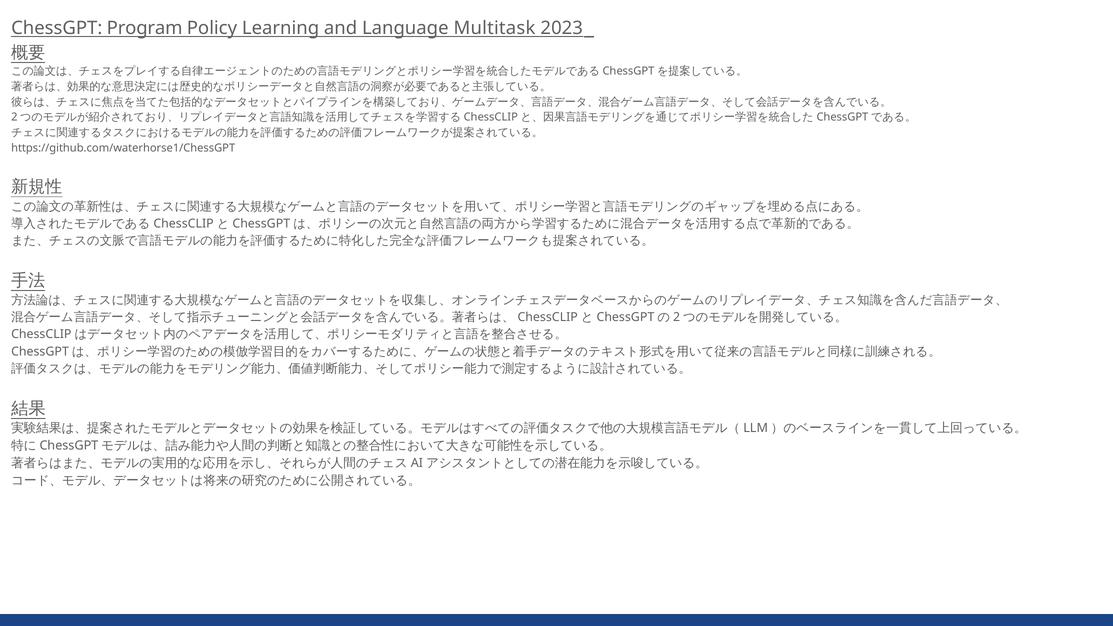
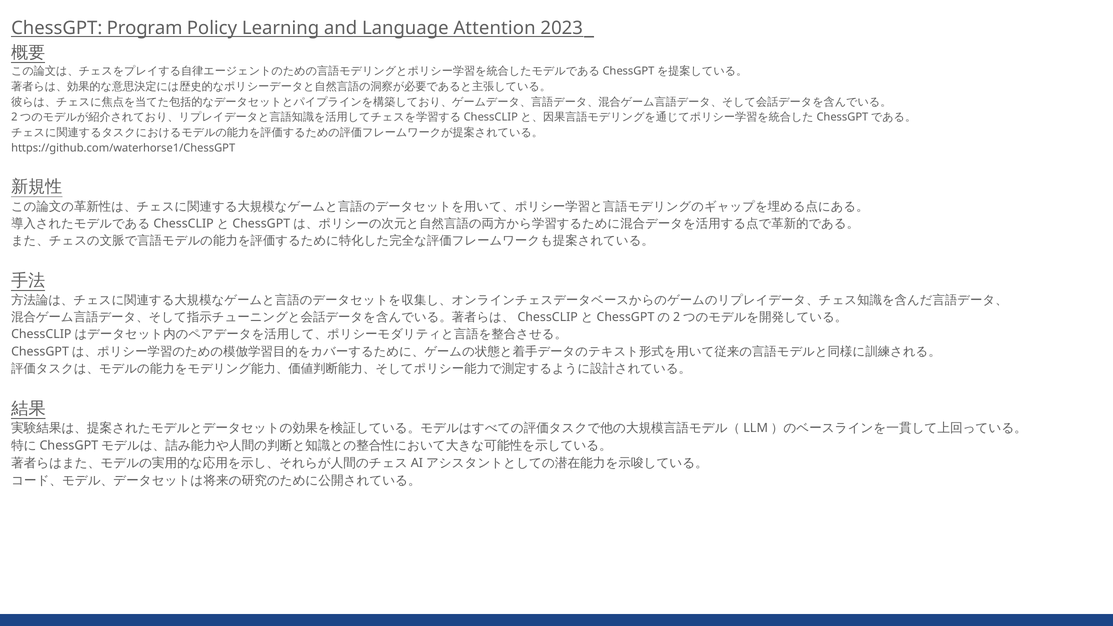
Multitask: Multitask -> Attention (495, 28)
